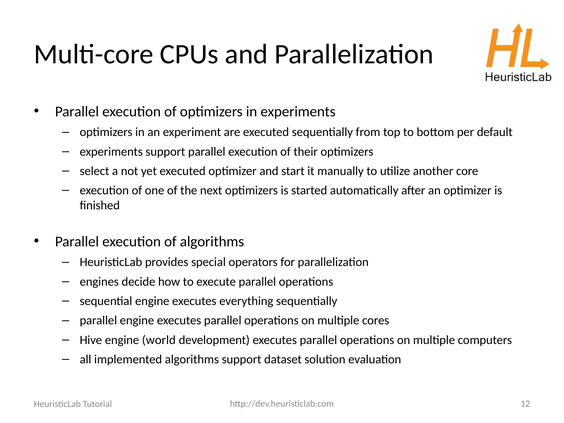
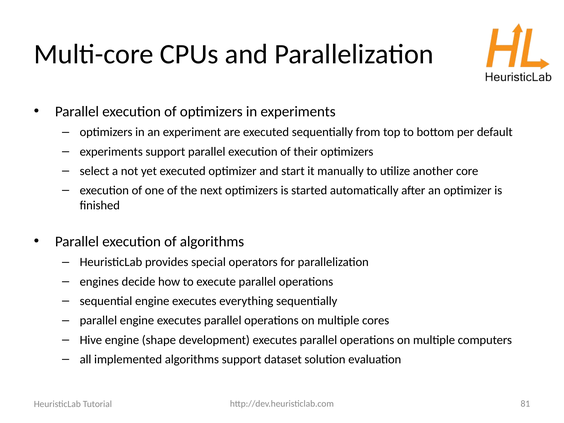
world: world -> shape (159, 340)
12: 12 -> 81 (525, 404)
